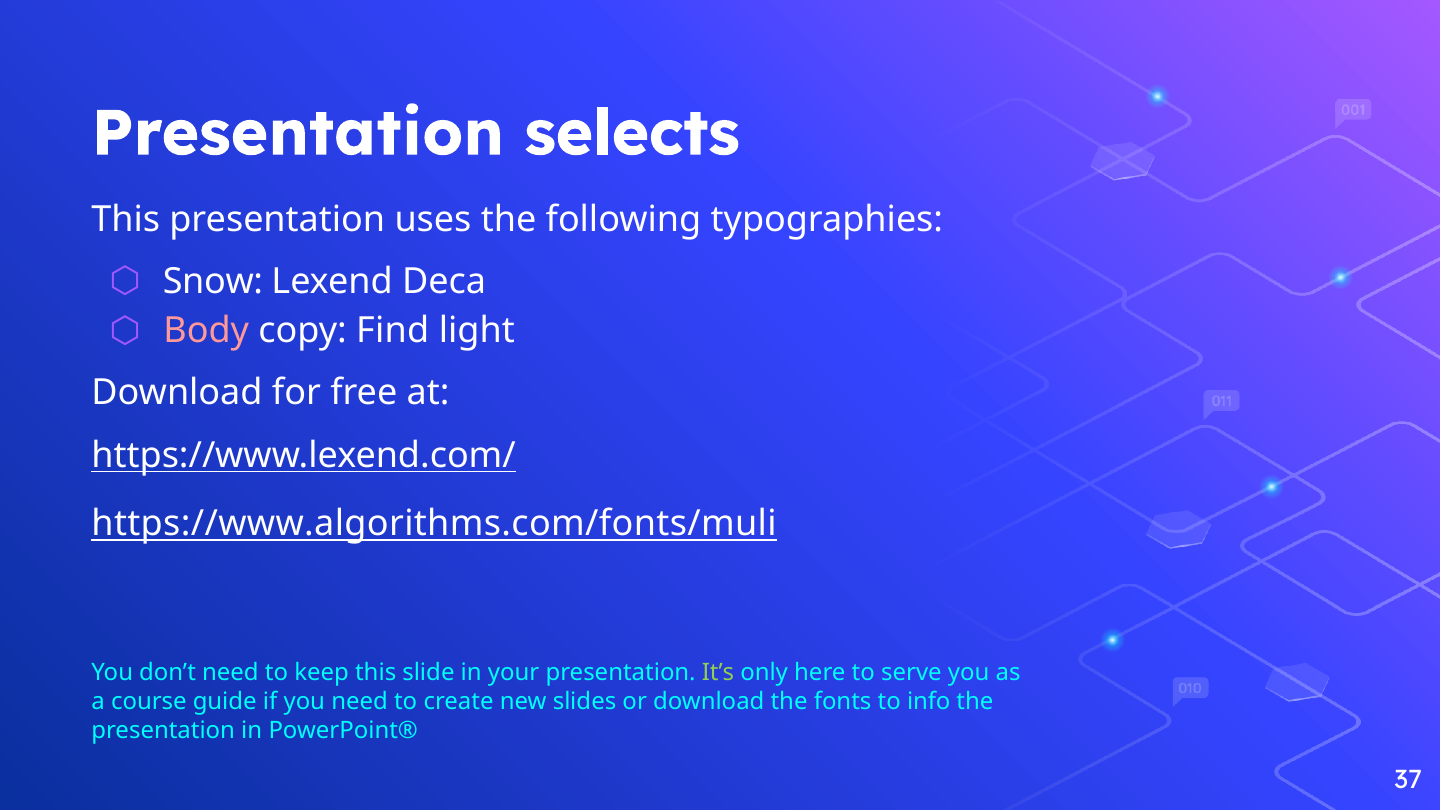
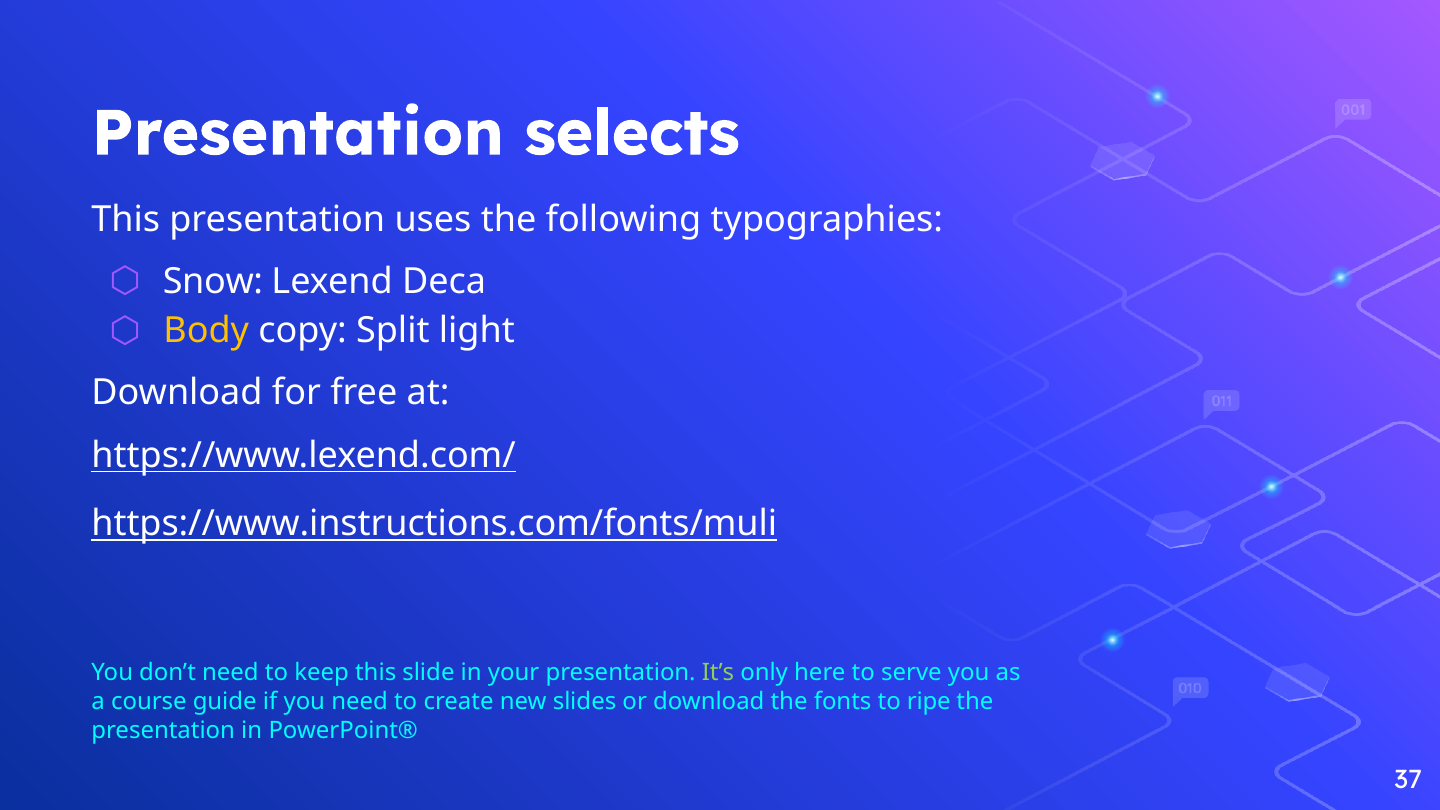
Body colour: pink -> yellow (206, 331)
Find: Find -> Split (393, 331)
https://www.algorithms.com/fonts/muli: https://www.algorithms.com/fonts/muli -> https://www.instructions.com/fonts/muli (434, 523)
info: info -> ripe (929, 702)
